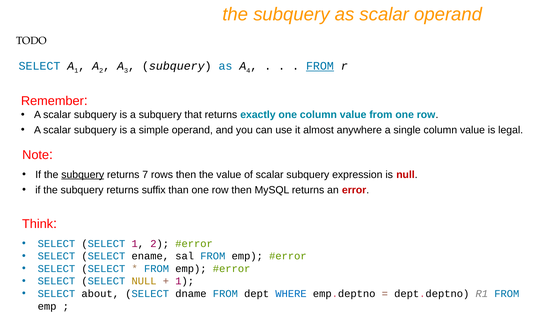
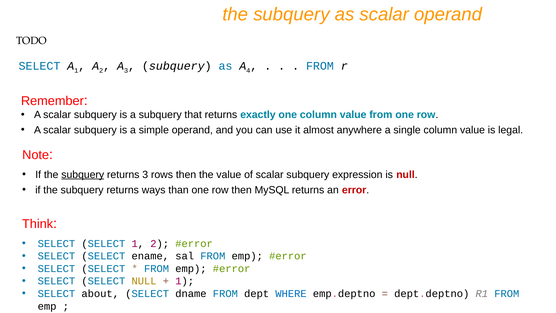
FROM underline: present -> none (320, 66)
returns 7: 7 -> 3 (145, 175)
suffix: suffix -> ways (154, 190)
